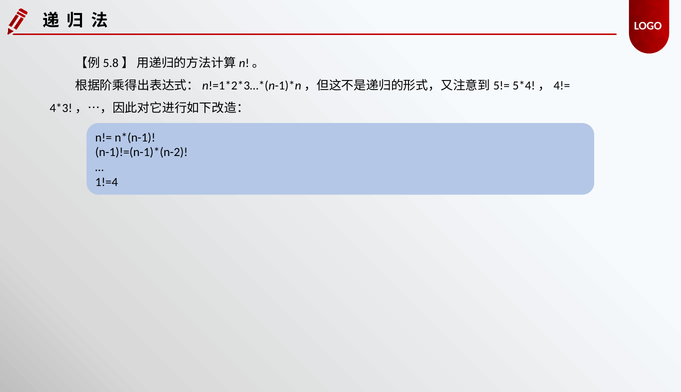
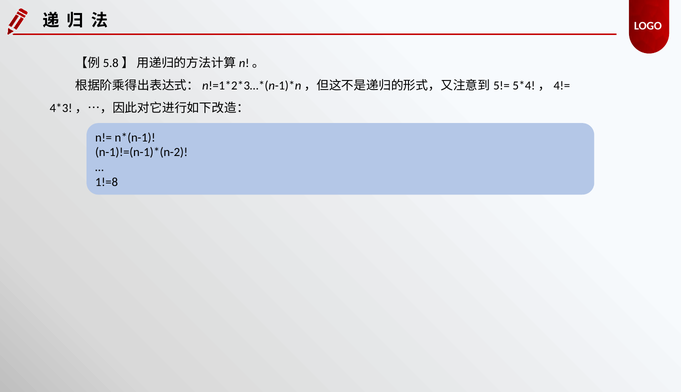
1!=4: 1!=4 -> 1!=8 (107, 182)
